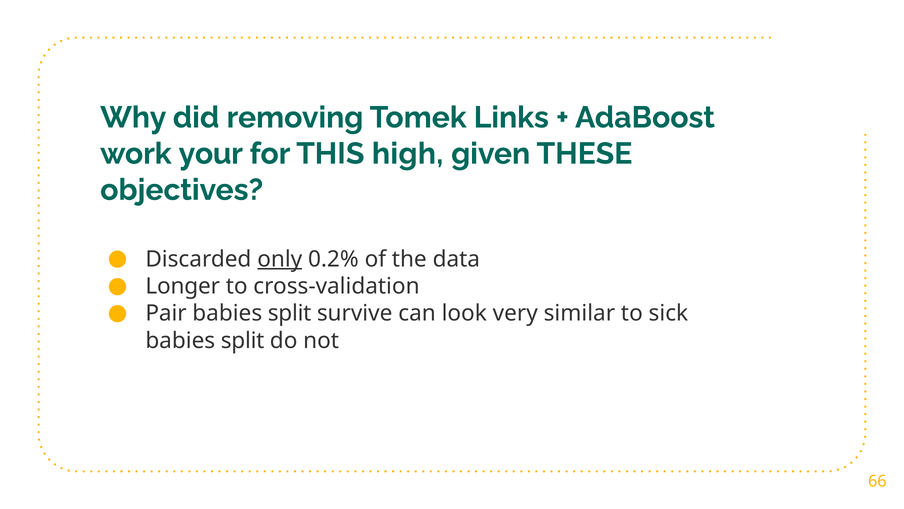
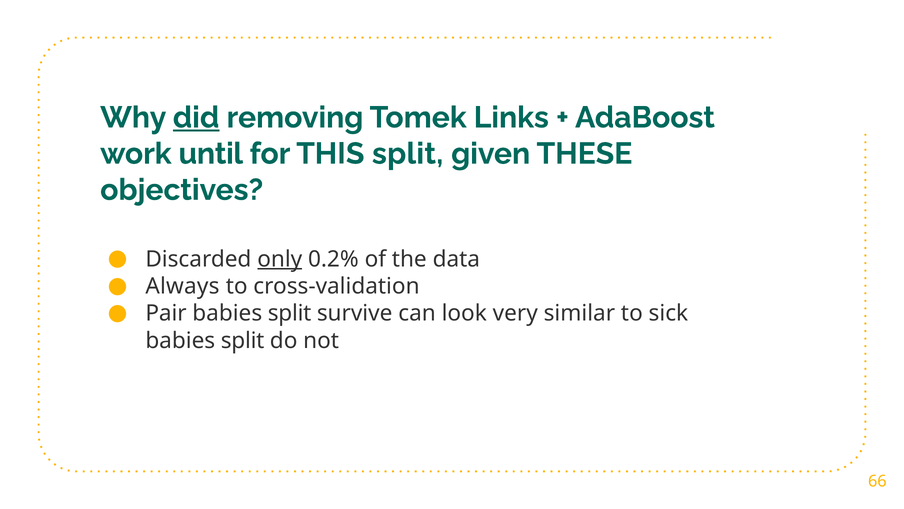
did underline: none -> present (196, 117)
your: your -> until (211, 154)
THIS high: high -> split (408, 154)
Longer: Longer -> Always (182, 286)
